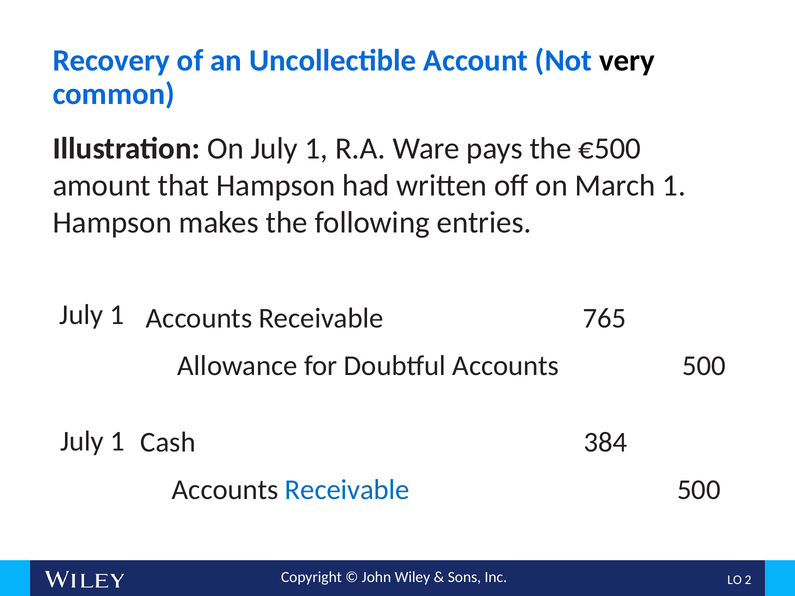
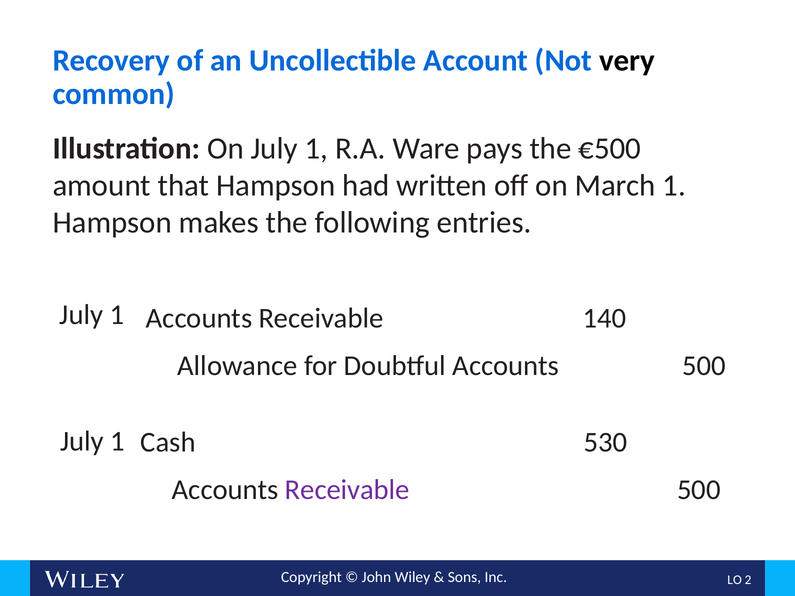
765: 765 -> 140 (604, 318)
384: 384 -> 530 (606, 442)
Receivable colour: blue -> purple (347, 490)
